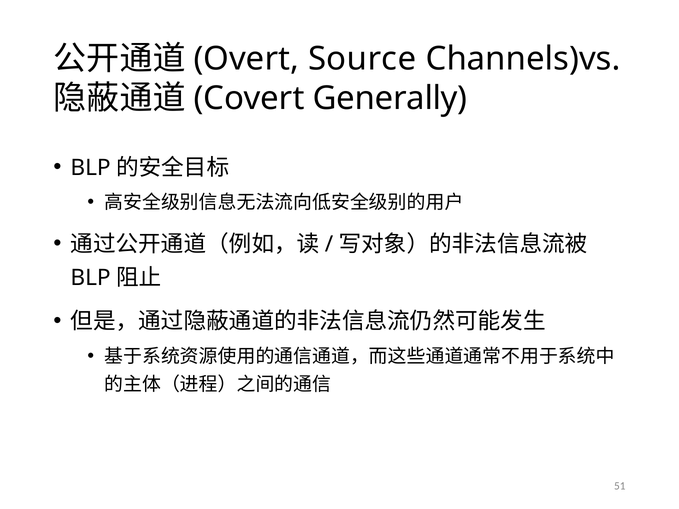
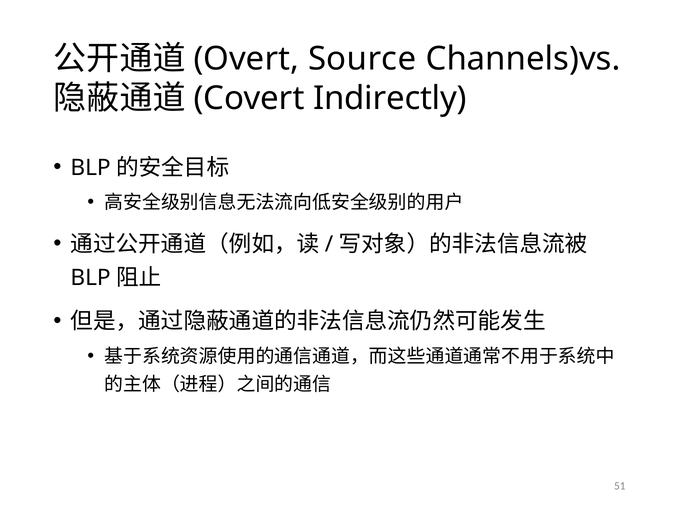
Generally: Generally -> Indirectly (390, 98)
